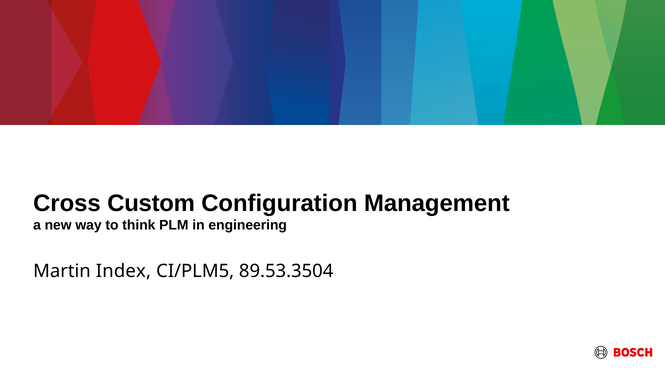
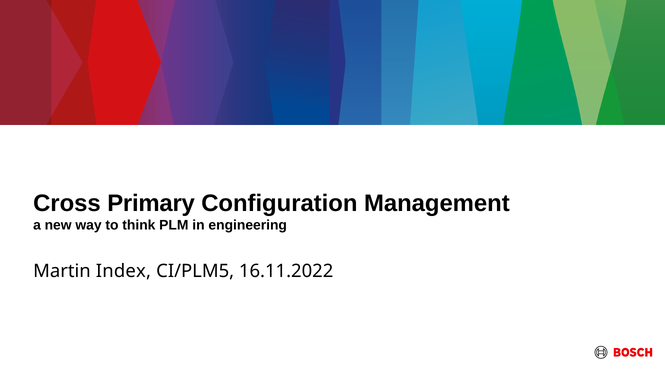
Custom: Custom -> Primary (151, 203)
89.53.3504: 89.53.3504 -> 16.11.2022 (286, 271)
